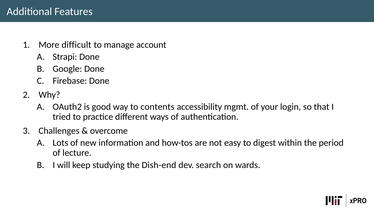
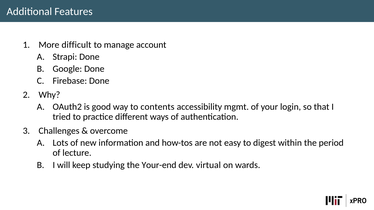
Dish-end: Dish-end -> Your-end (159, 165)
search: search -> virtual (208, 165)
